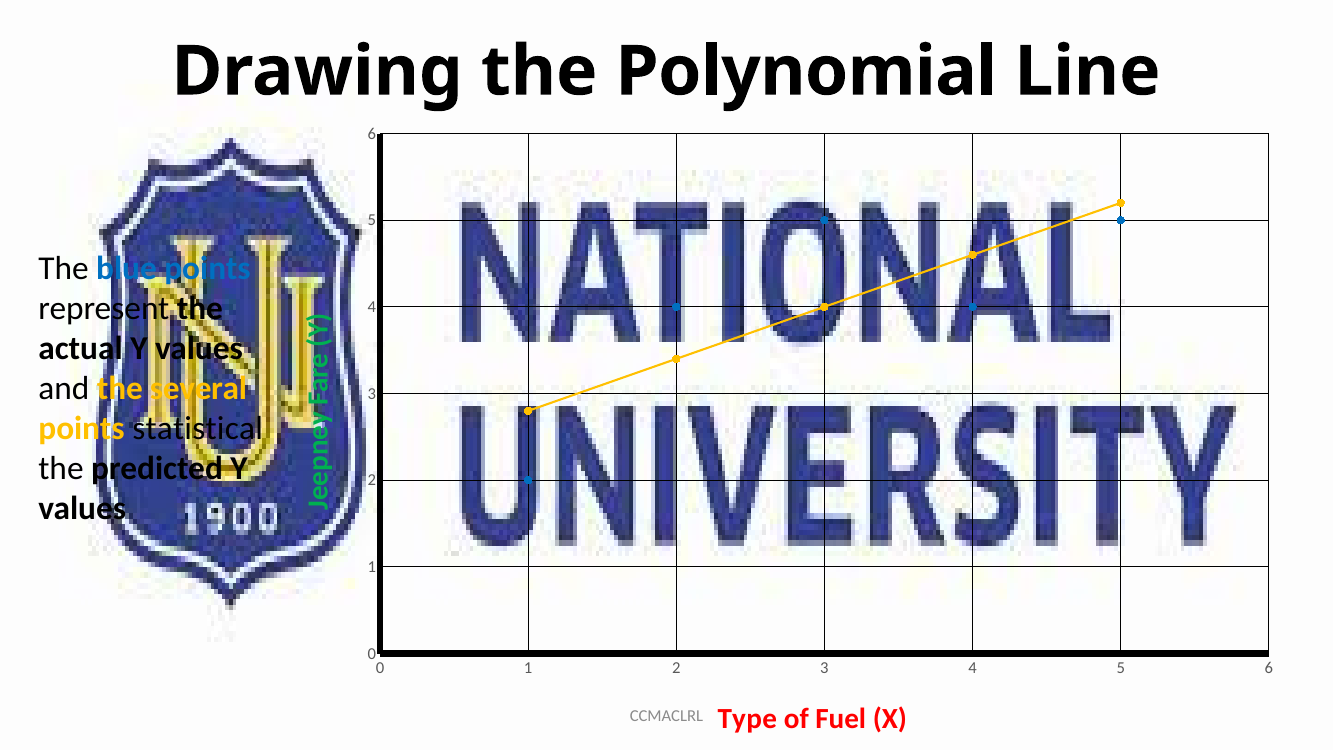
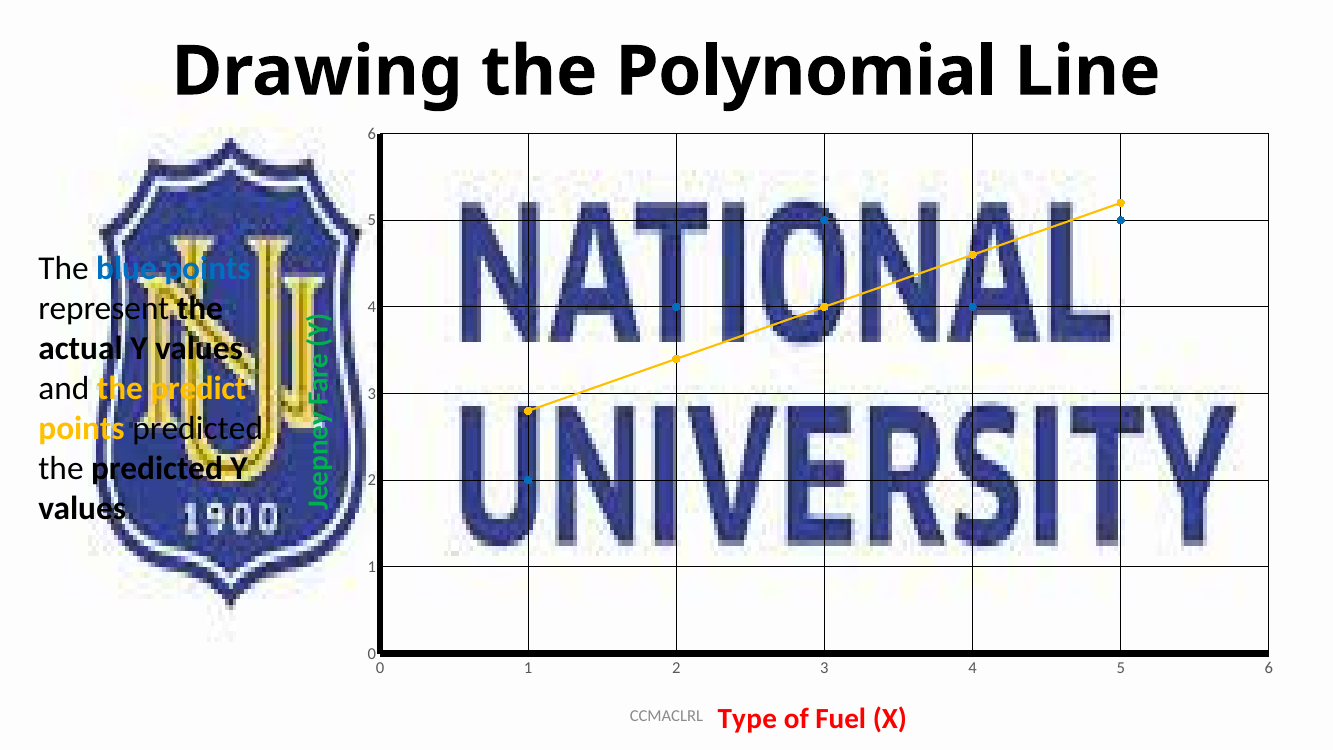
several: several -> predict (198, 389)
points statistical: statistical -> predicted (198, 429)
